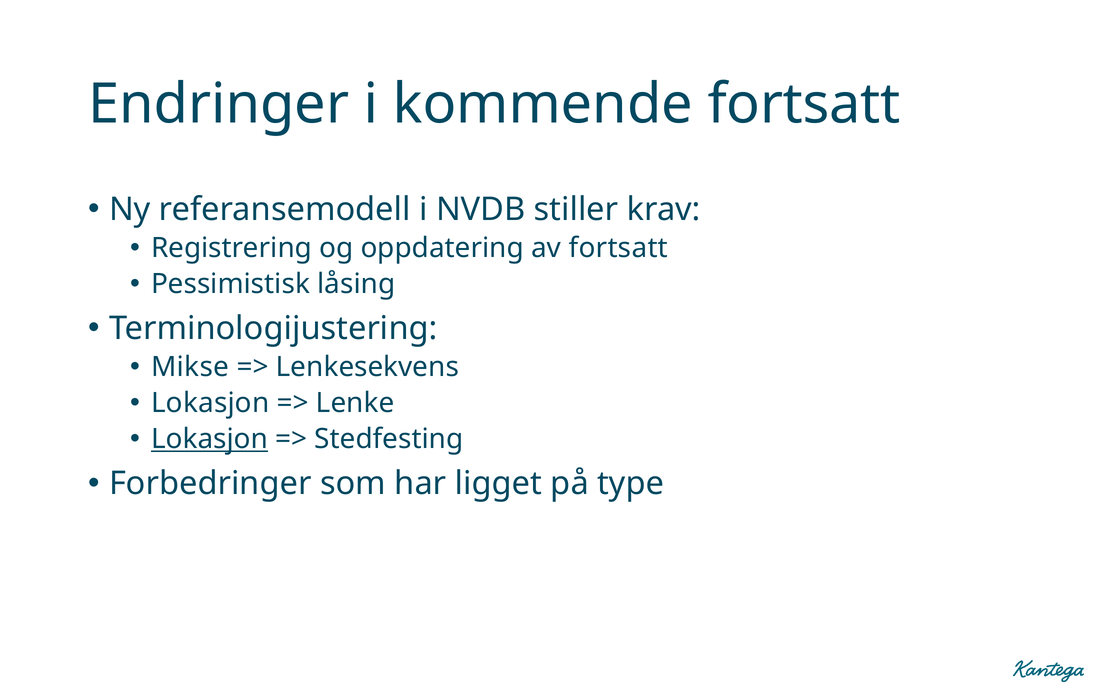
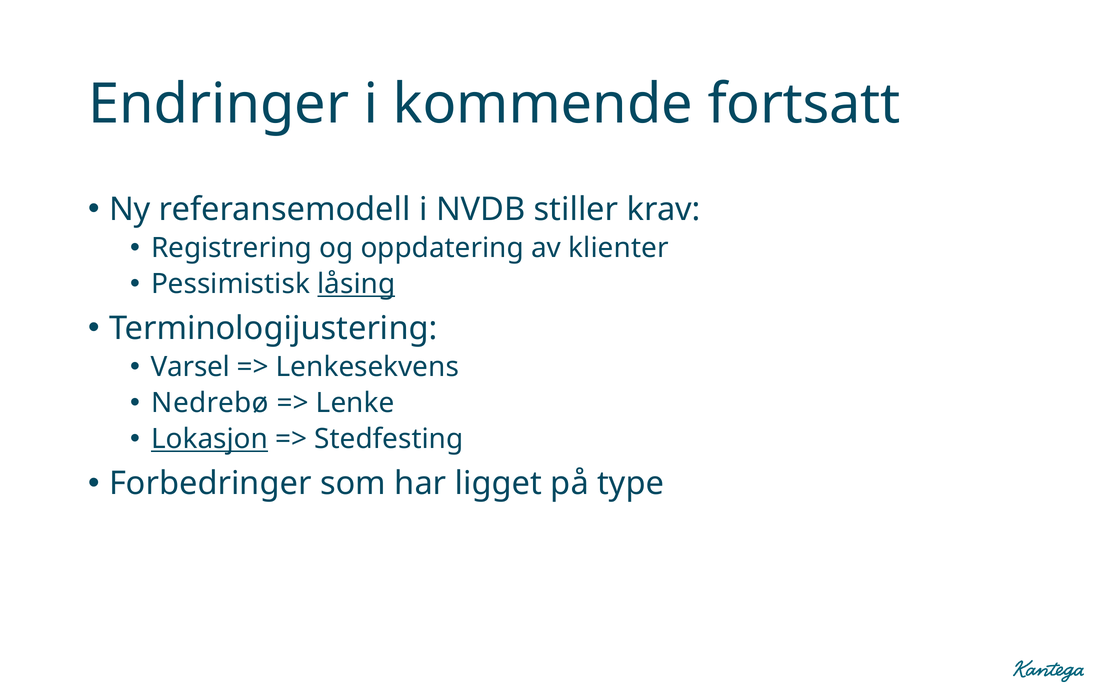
av fortsatt: fortsatt -> klienter (618, 248)
låsing underline: none -> present (356, 284)
Mikse: Mikse -> Varsel (190, 367)
Lokasjon: Lokasjon -> Nedrebø (210, 403)
